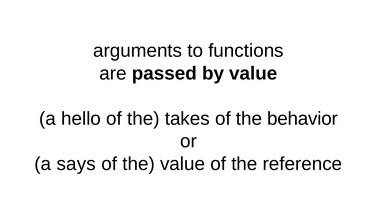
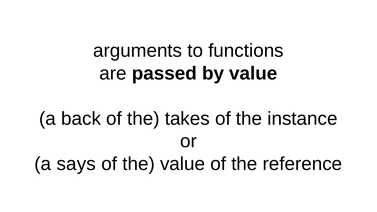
hello: hello -> back (81, 119)
behavior: behavior -> instance (302, 119)
